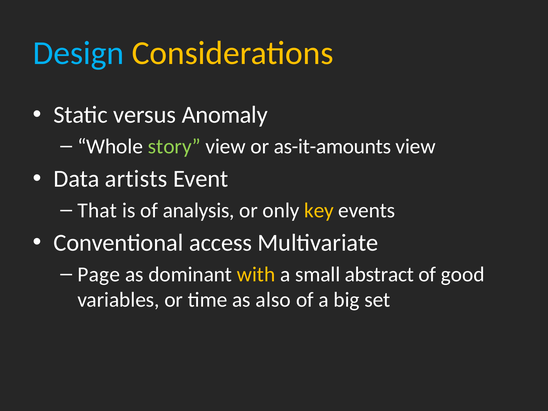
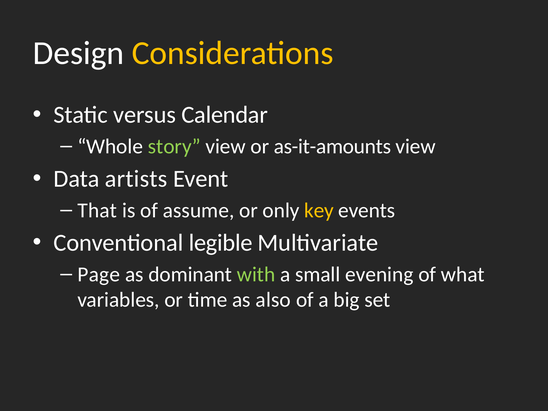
Design colour: light blue -> white (79, 53)
Anomaly: Anomaly -> Calendar (225, 115)
analysis: analysis -> assume (199, 210)
access: access -> legible (221, 243)
with colour: yellow -> light green (256, 274)
abstract: abstract -> evening (379, 274)
good: good -> what (463, 274)
